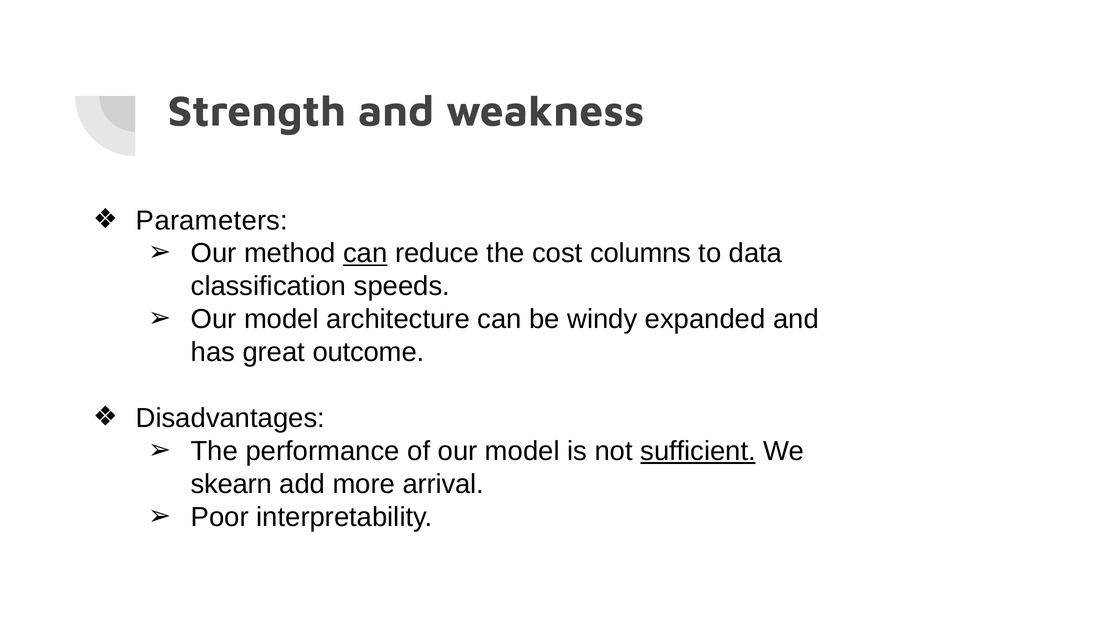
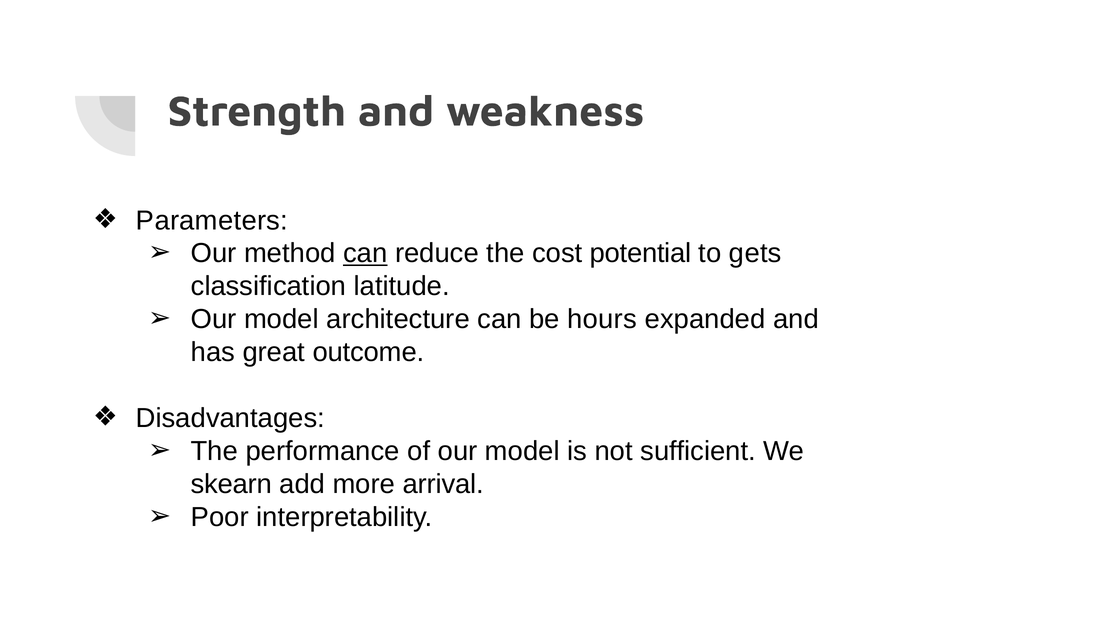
columns: columns -> potential (641, 253)
data: data -> gets (755, 253)
speeds: speeds -> latitude (402, 286)
windy: windy -> hours (602, 319)
sufficient underline: present -> none (698, 451)
